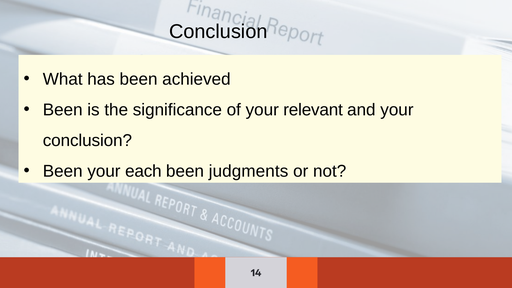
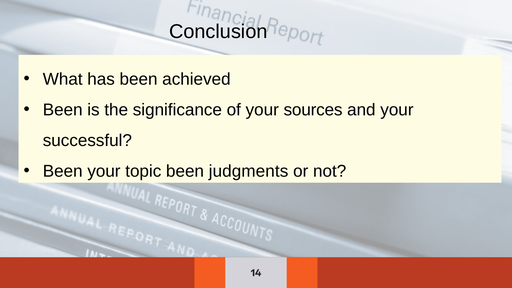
relevant: relevant -> sources (313, 110)
conclusion: conclusion -> successful (87, 140)
each: each -> topic (143, 171)
